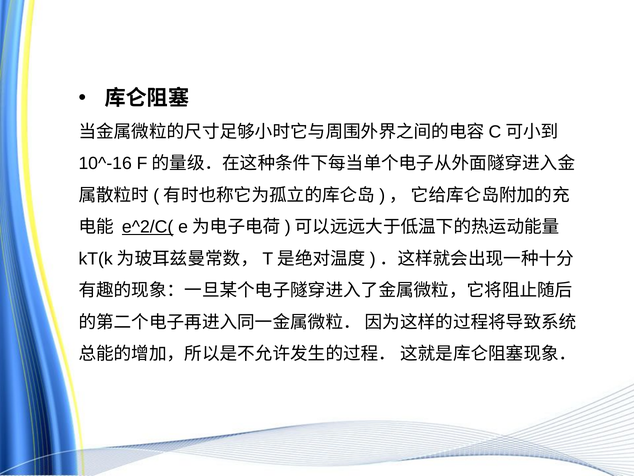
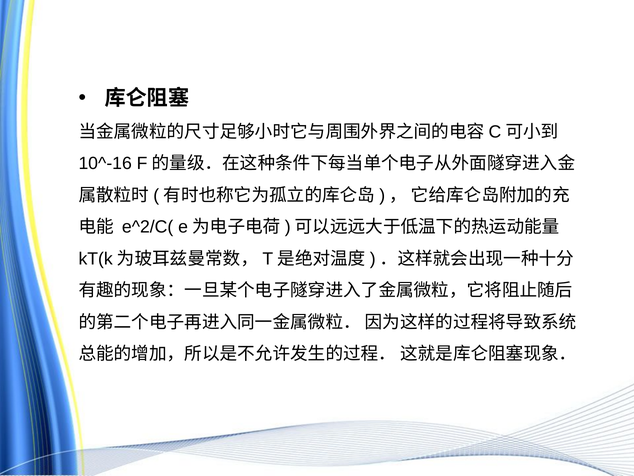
e^2/C( underline: present -> none (148, 227)
